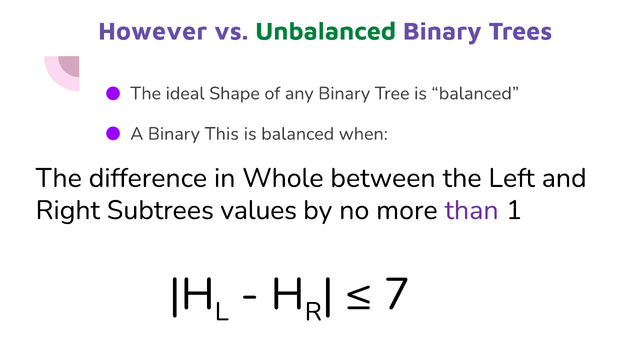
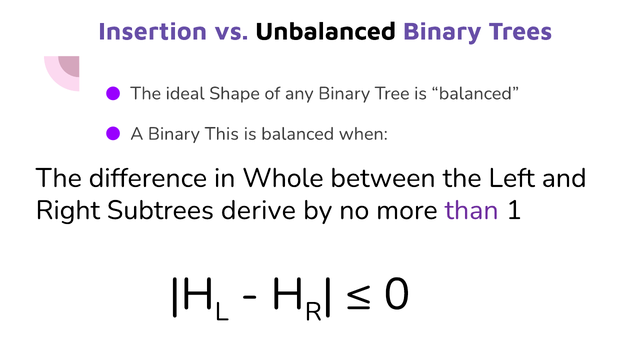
However: However -> Insertion (153, 31)
Unbalanced colour: green -> black (326, 31)
values: values -> derive (258, 210)
7: 7 -> 0 (397, 294)
